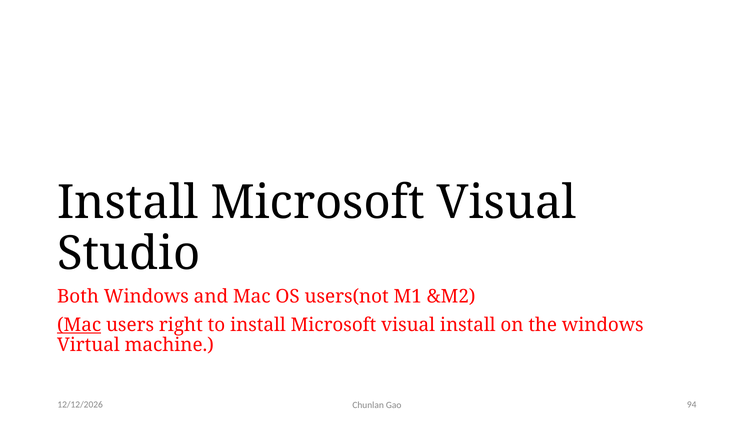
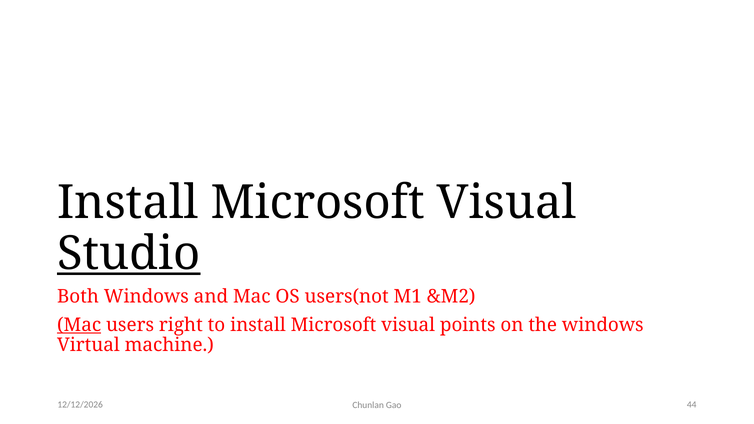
Studio underline: none -> present (129, 254)
visual install: install -> points (468, 325)
94: 94 -> 44 (692, 405)
